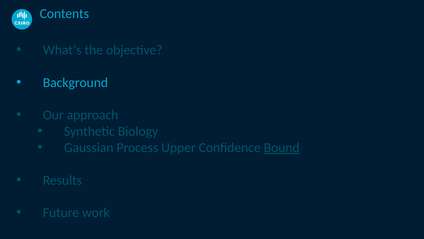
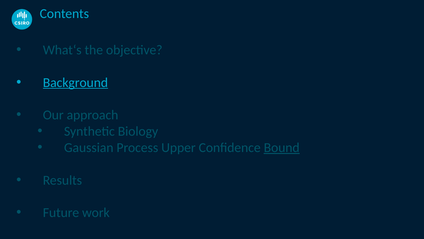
Background underline: none -> present (75, 82)
